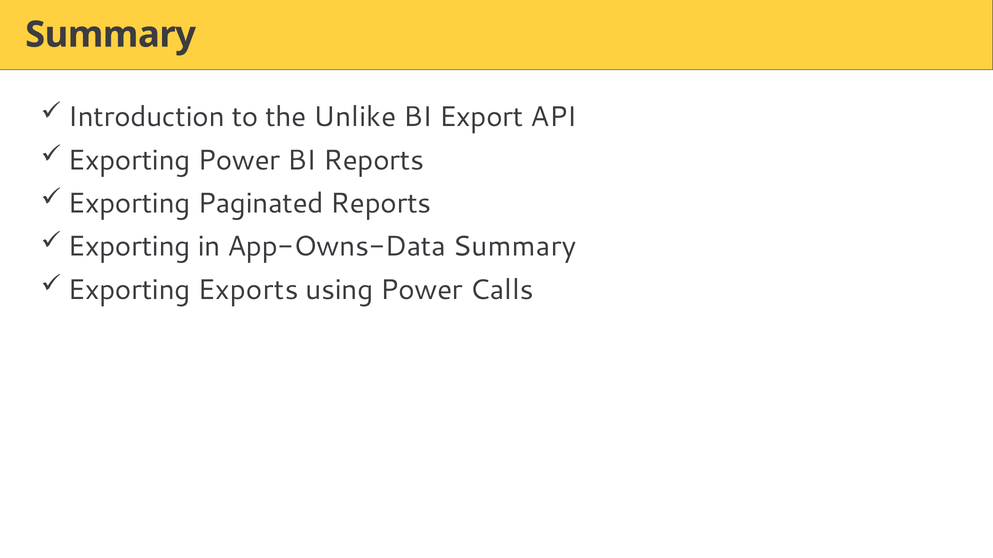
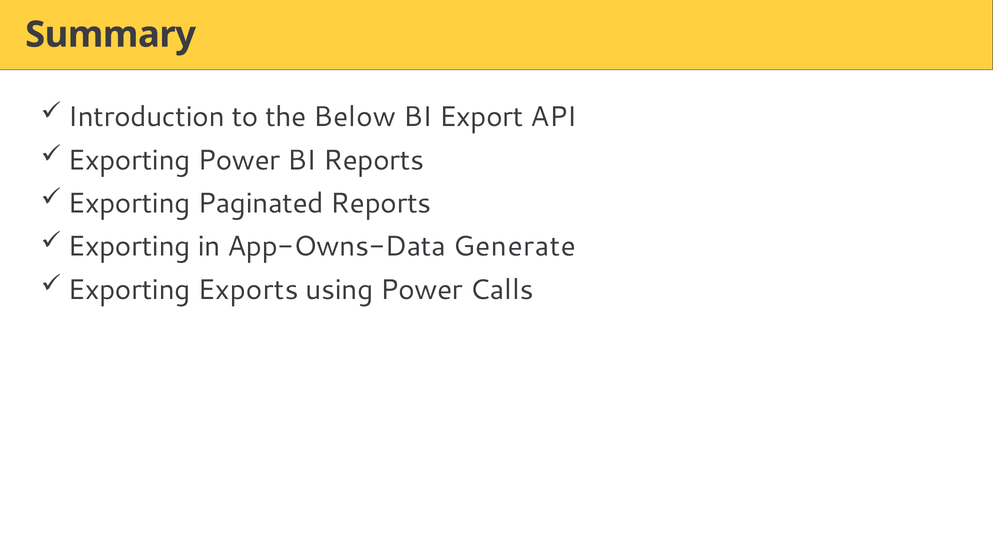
Unlike: Unlike -> Below (355, 117)
App-Owns-Data Summary: Summary -> Generate (515, 247)
